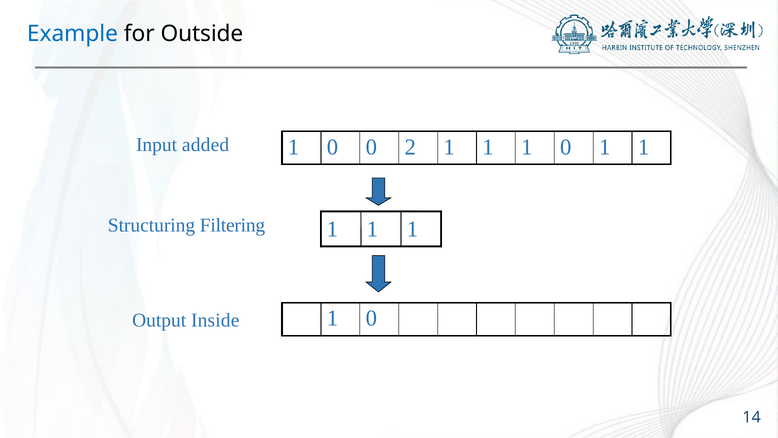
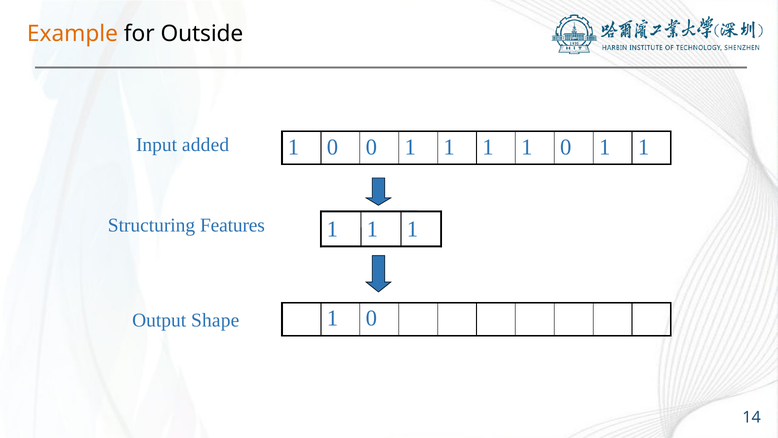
Example colour: blue -> orange (72, 34)
0 0 2: 2 -> 1 (410, 147)
Filtering: Filtering -> Features (232, 225)
Inside: Inside -> Shape (215, 320)
